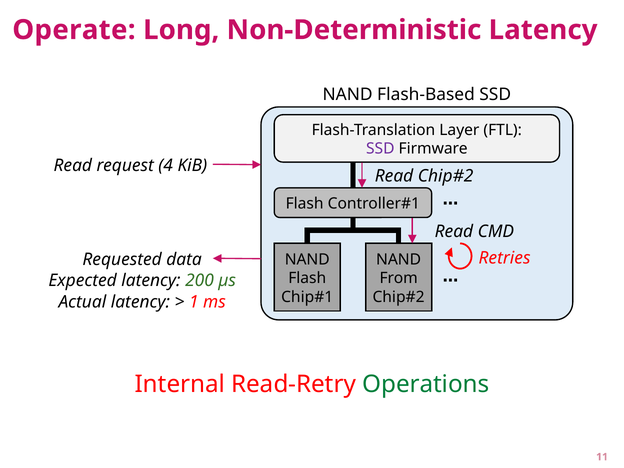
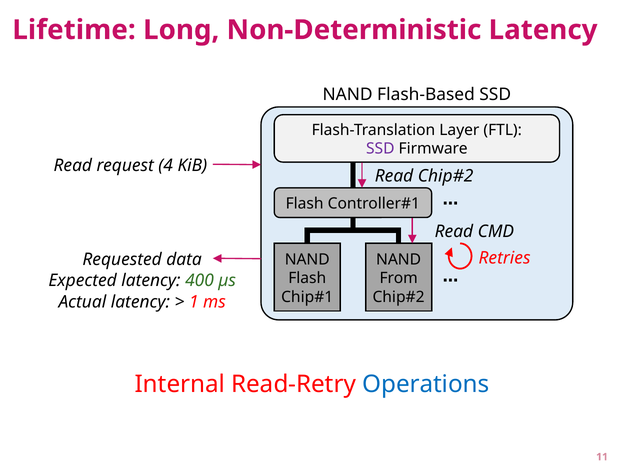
Operate: Operate -> Lifetime (74, 30)
200: 200 -> 400 (199, 281)
Operations colour: green -> blue (426, 384)
